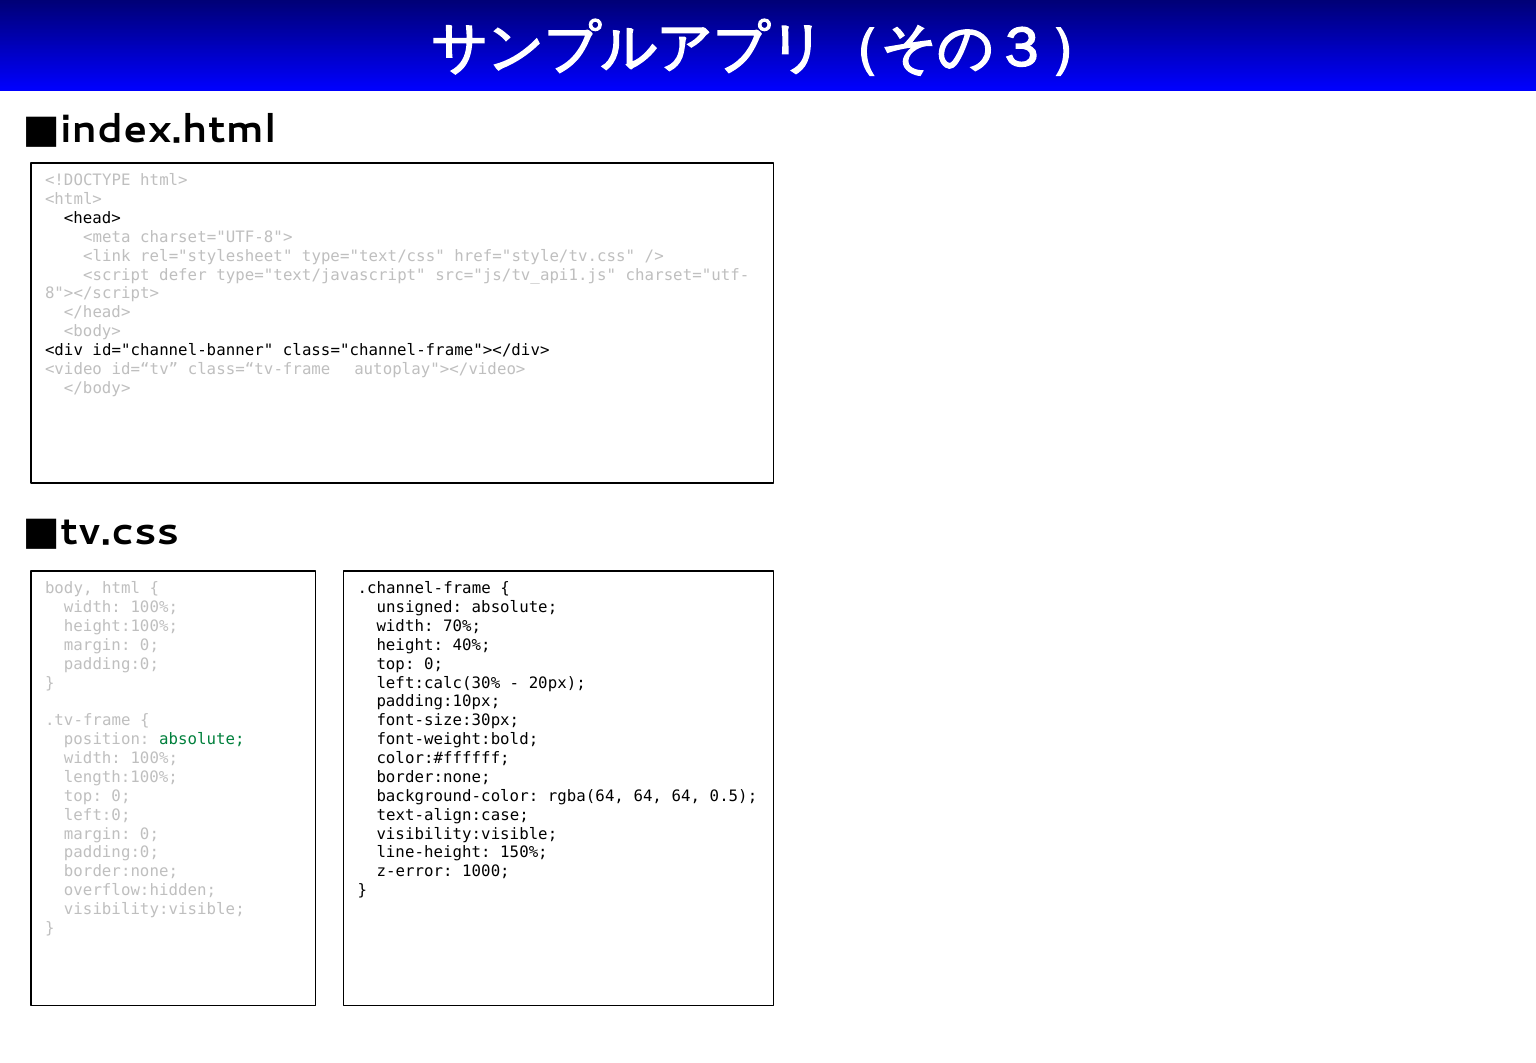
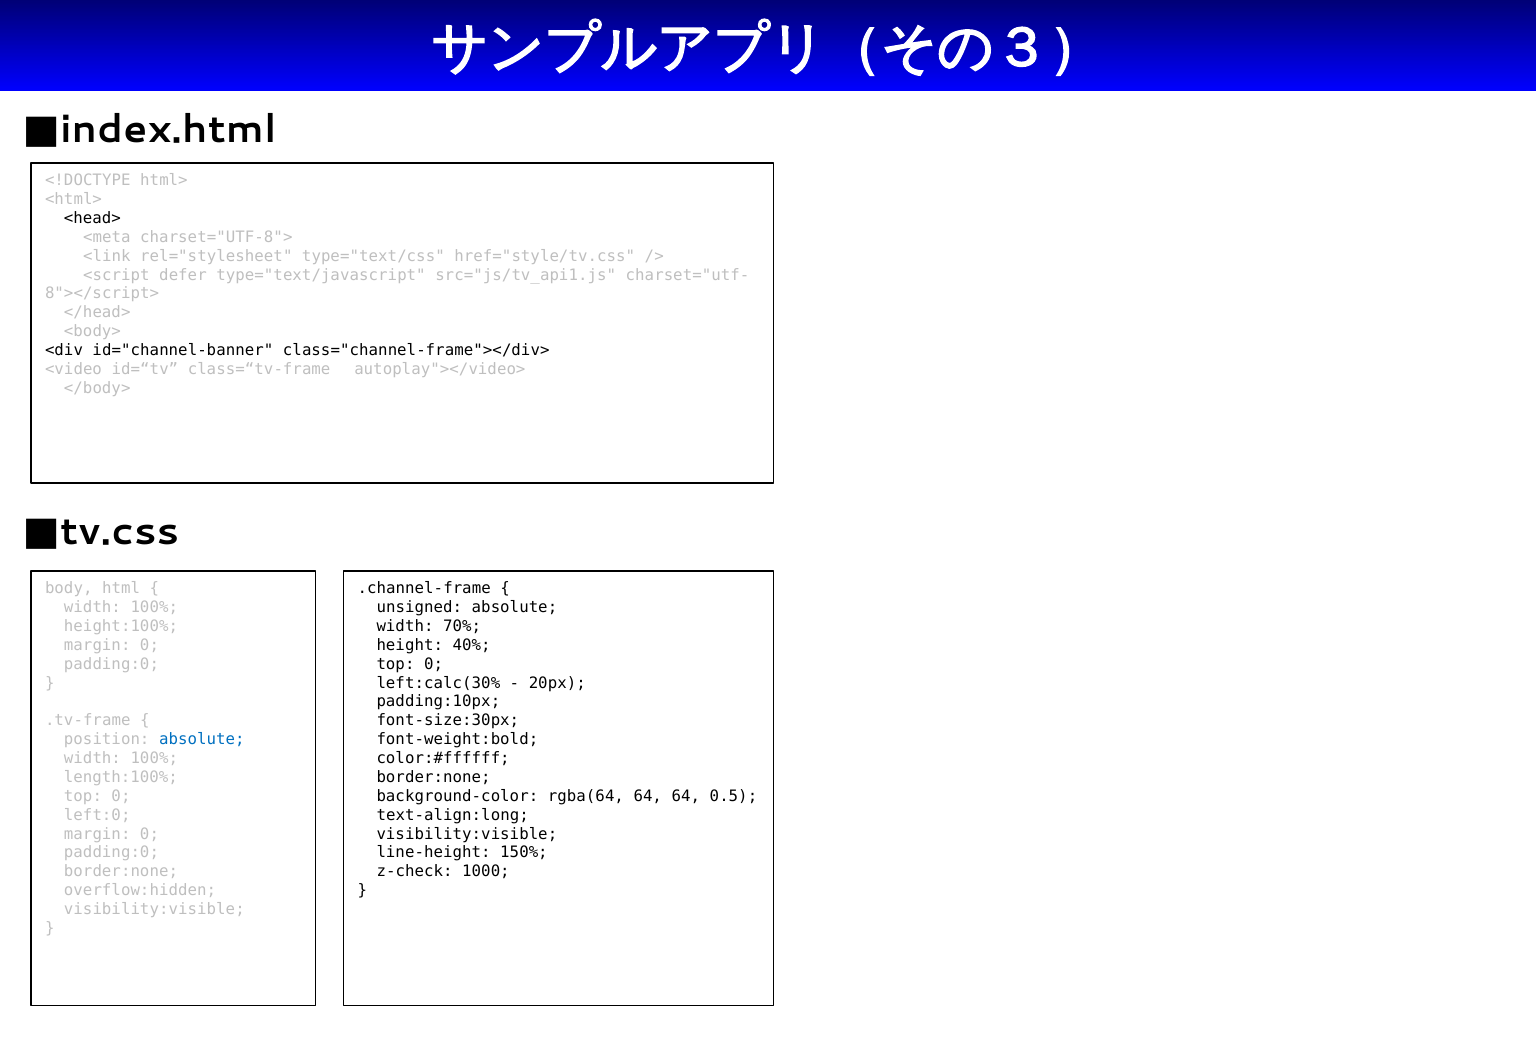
absolute colour: green -> blue (202, 740)
text-align:case: text-align:case -> text-align:long (453, 815)
z-error: z-error -> z-check (415, 872)
